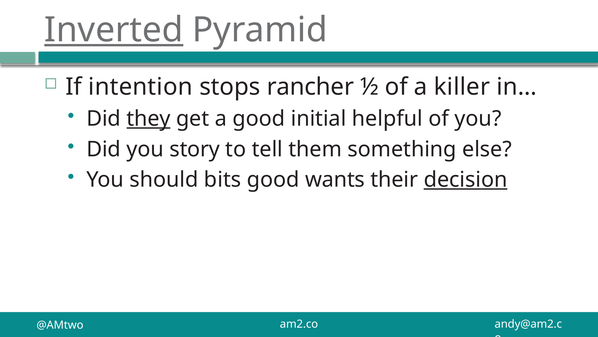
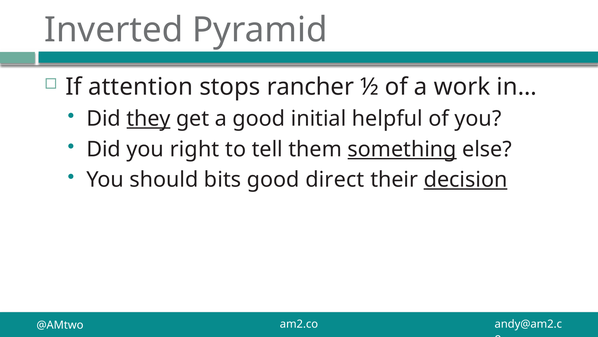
Inverted underline: present -> none (114, 30)
intention: intention -> attention (141, 87)
killer: killer -> work (462, 87)
story: story -> right (195, 149)
something underline: none -> present (402, 149)
wants: wants -> direct (335, 180)
